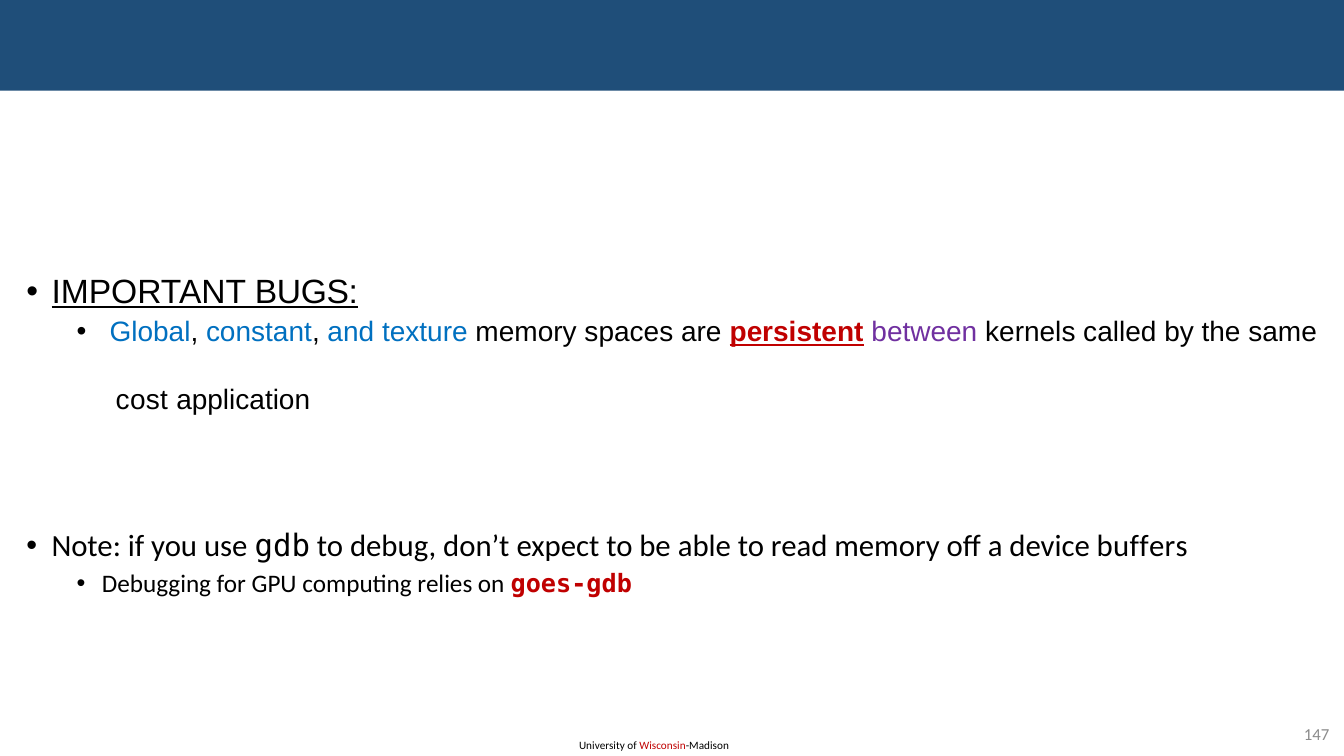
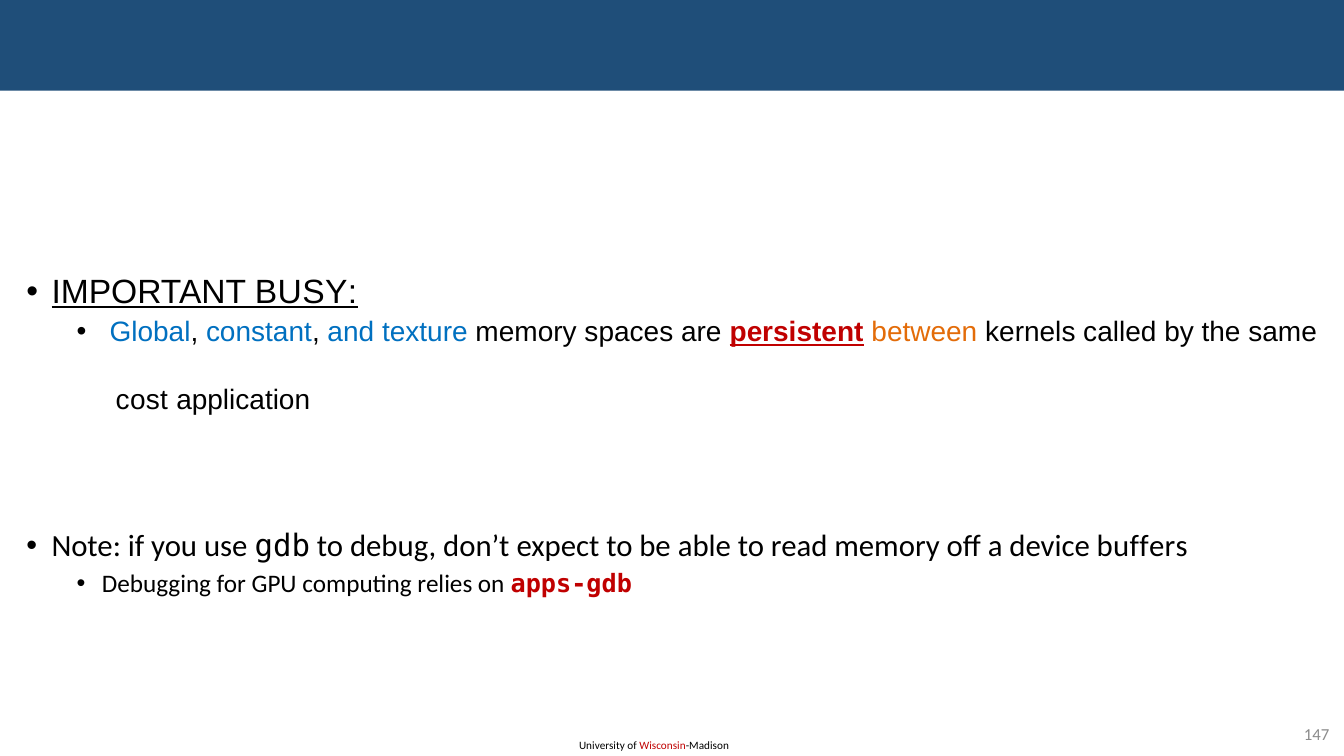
BUGS: BUGS -> BUSY (306, 292)
between colour: purple -> orange (924, 333)
goes-gdb: goes-gdb -> apps-gdb (571, 584)
